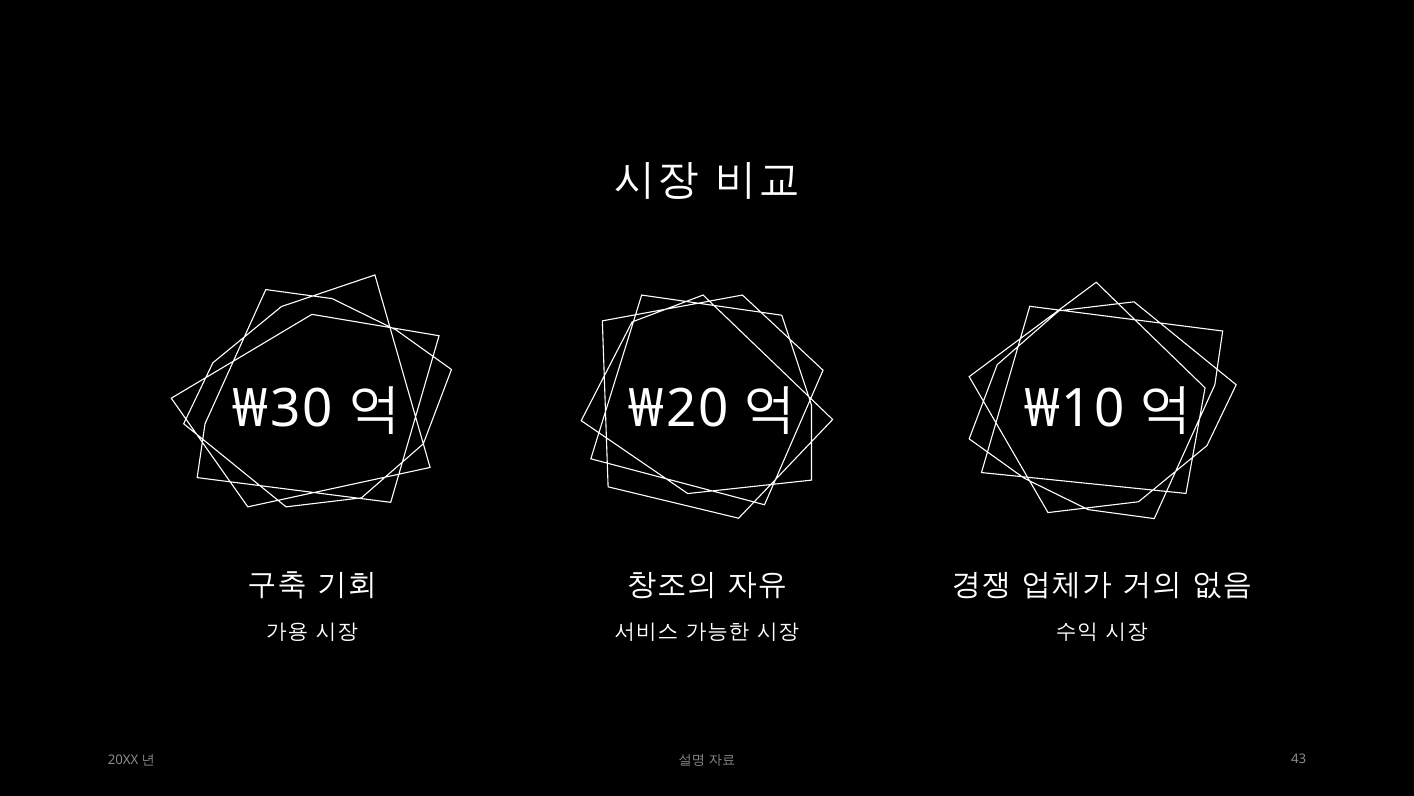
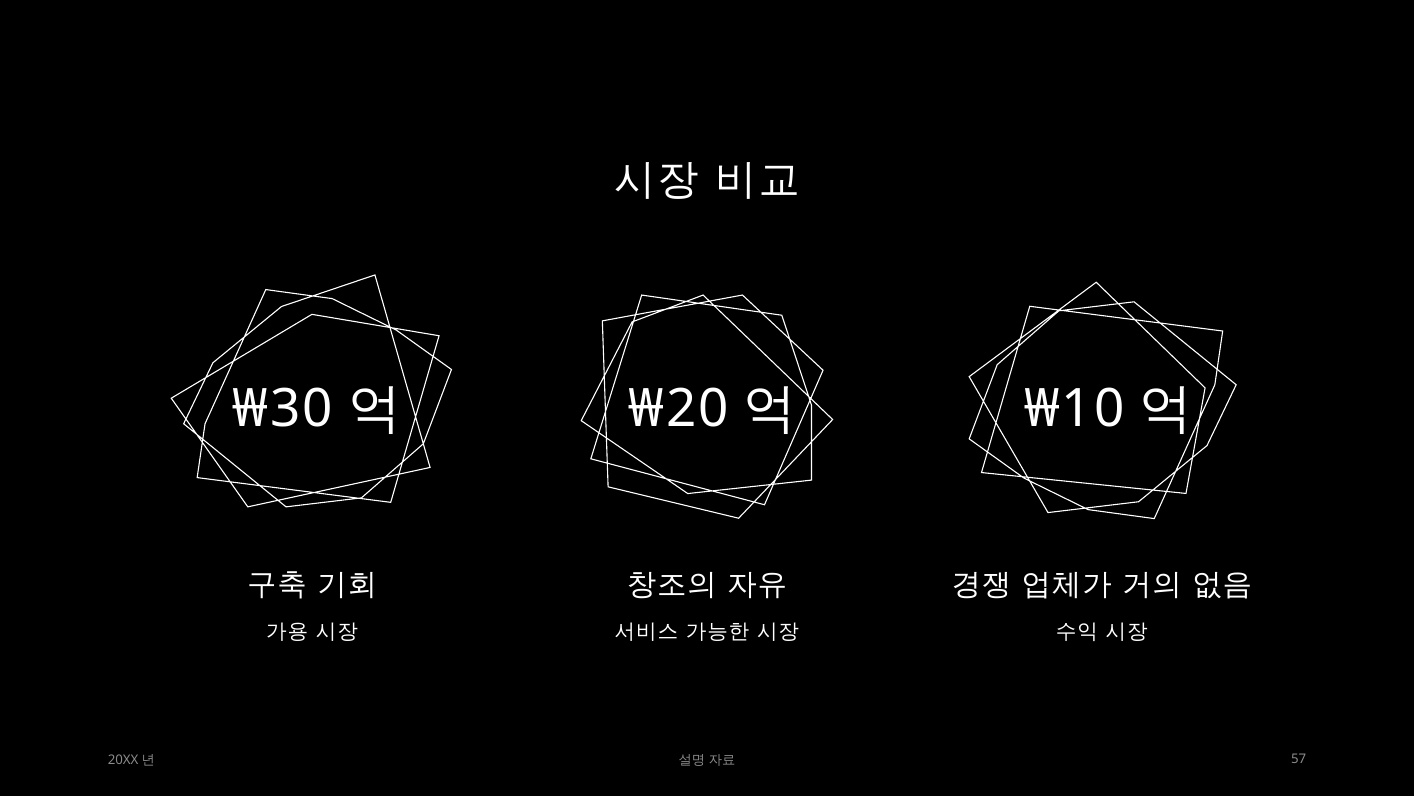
43: 43 -> 57 (1299, 758)
